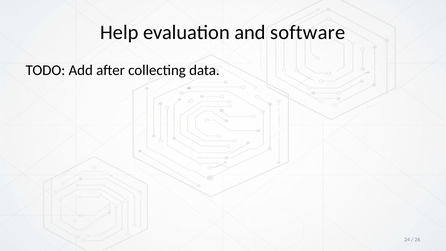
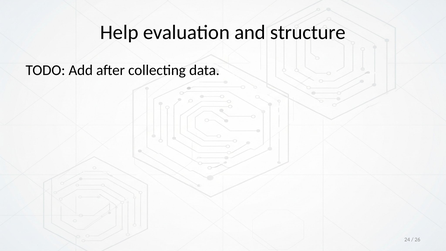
software: software -> structure (308, 32)
